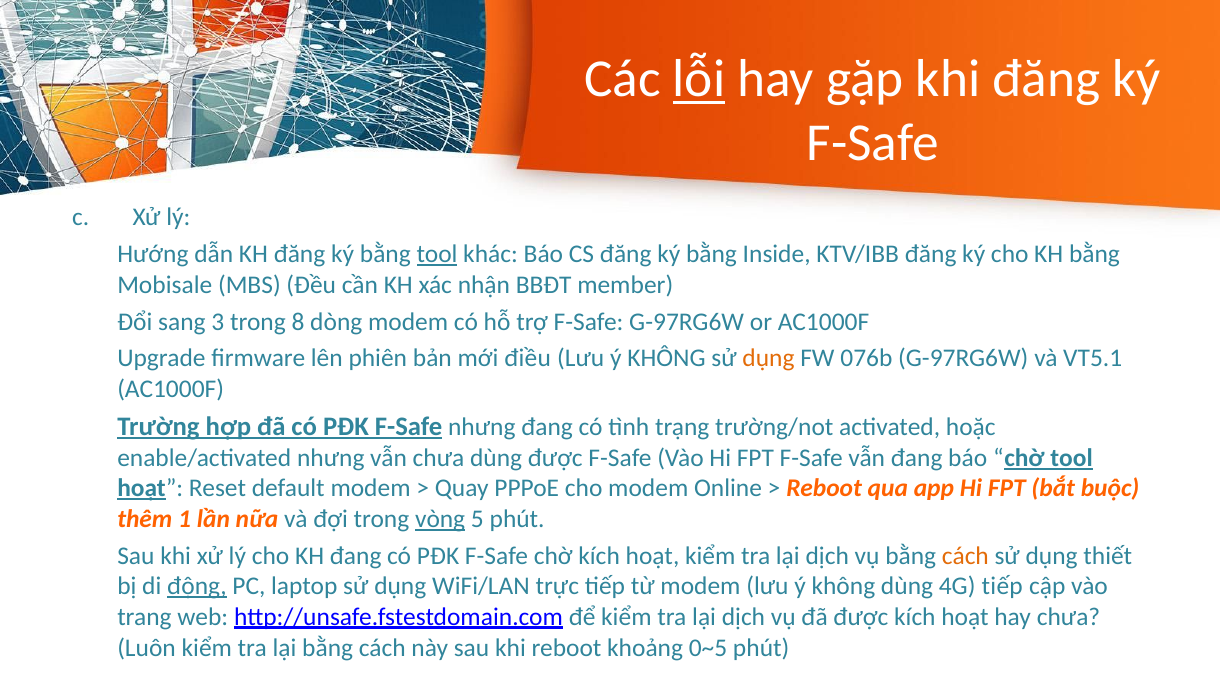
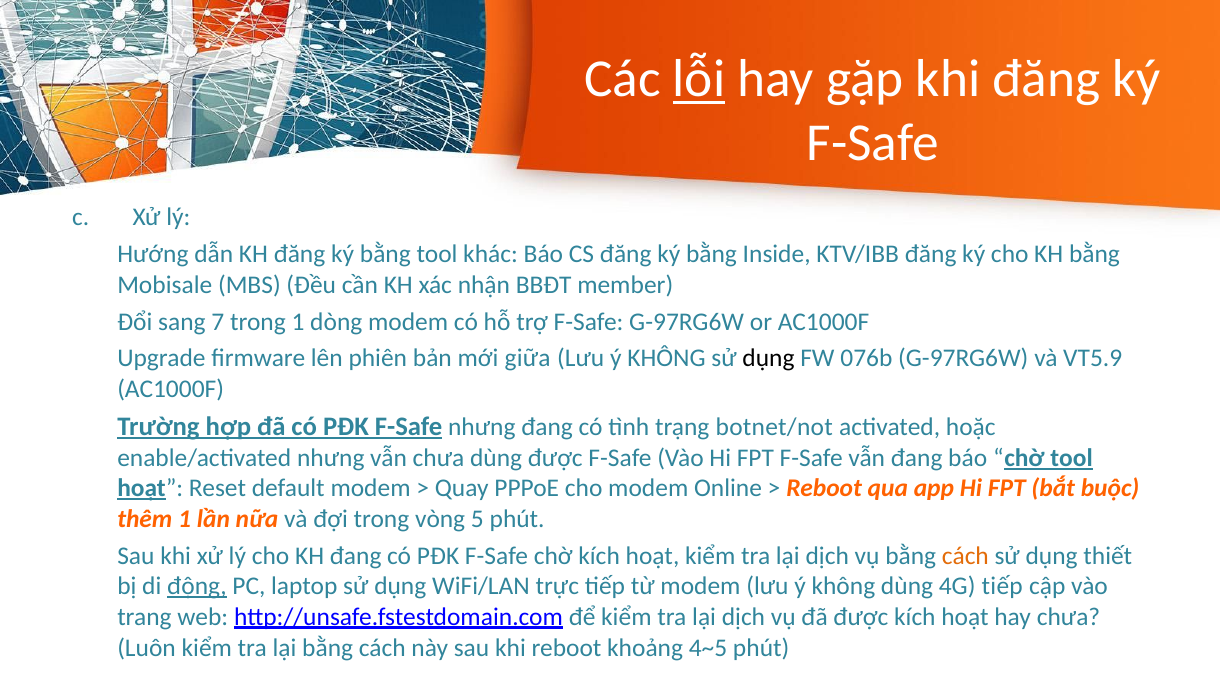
tool underline: present -> none (437, 254)
3: 3 -> 7 (218, 322)
trong 8: 8 -> 1 (298, 322)
điều: điều -> giữa (528, 359)
dụng colour: orange -> black (769, 359)
VT5.1: VT5.1 -> VT5.9 (1093, 359)
trường/not: trường/not -> botnet/not (774, 427)
vòng underline: present -> none (440, 519)
0~5: 0~5 -> 4~5 (708, 648)
